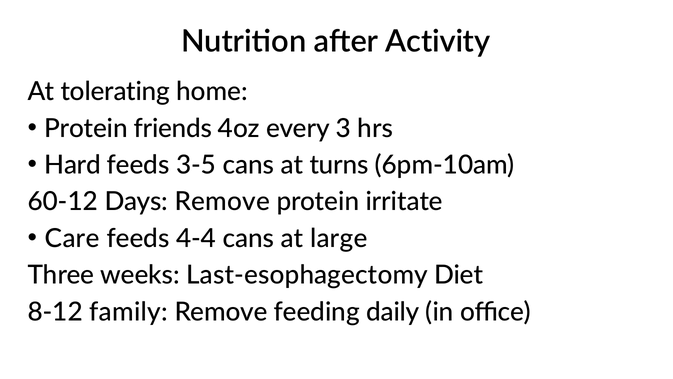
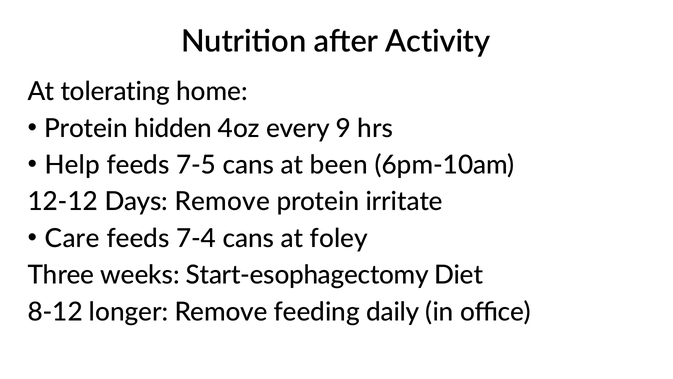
friends: friends -> hidden (173, 128)
3: 3 -> 9 (343, 128)
Hard: Hard -> Help (72, 165)
3-5: 3-5 -> 7-5 (196, 165)
turns: turns -> been (339, 165)
60-12: 60-12 -> 12-12 (63, 202)
4-4: 4-4 -> 7-4 (196, 238)
large: large -> foley (339, 238)
Last-esophagectomy: Last-esophagectomy -> Start-esophagectomy (307, 275)
family: family -> longer (129, 312)
